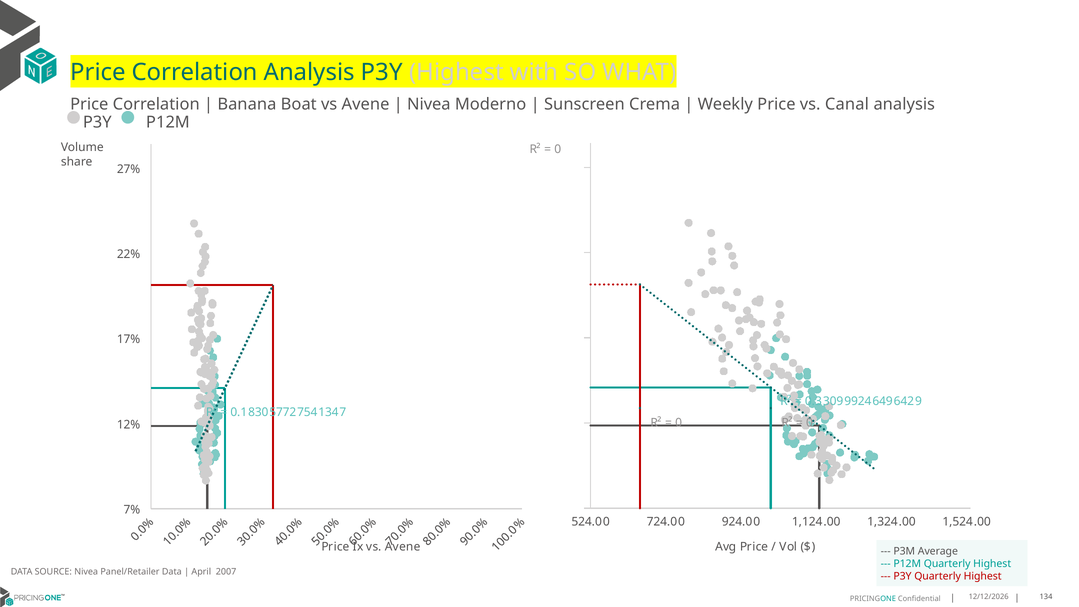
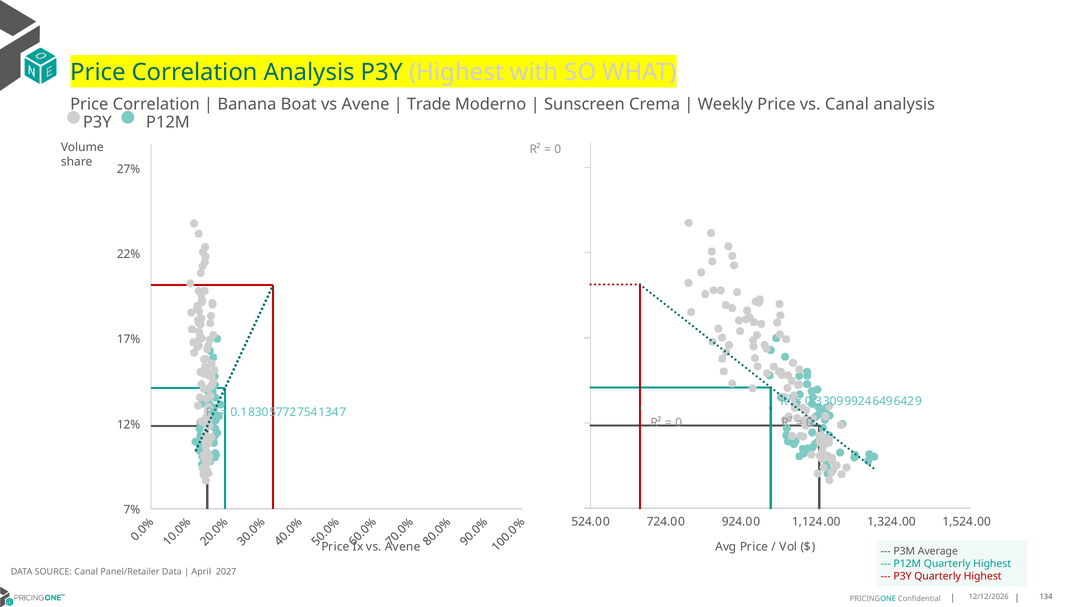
Nivea: Nivea -> Trade (429, 104)
SOURCE Nivea: Nivea -> Canal (86, 572)
2007: 2007 -> 2027 (226, 572)
